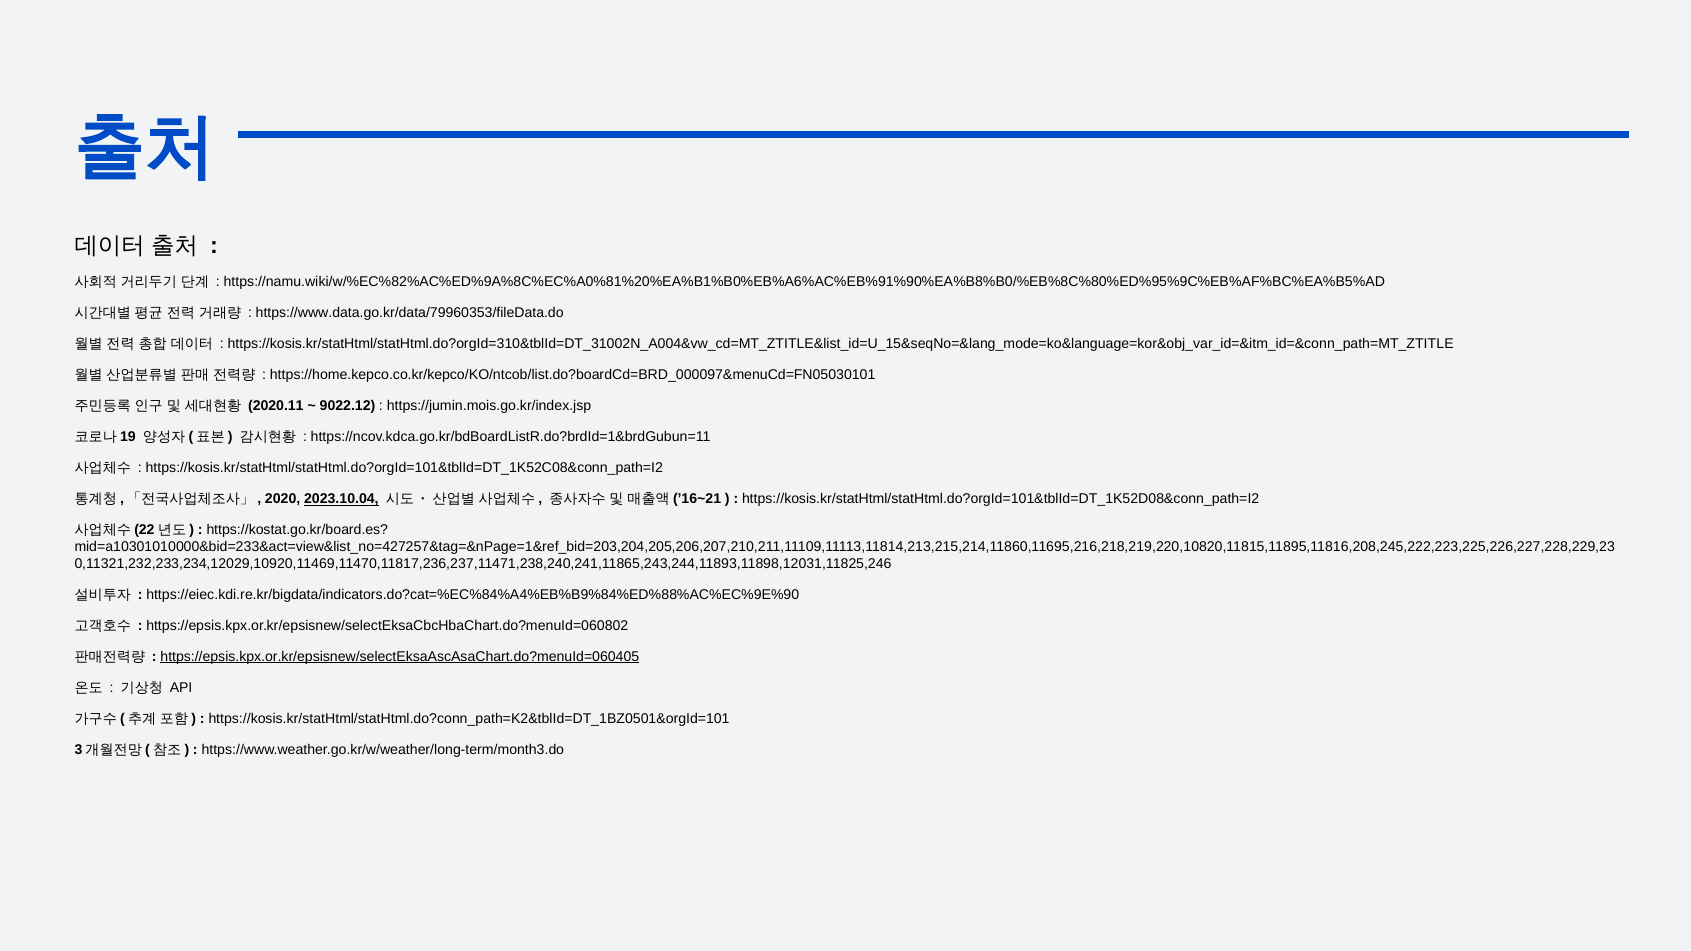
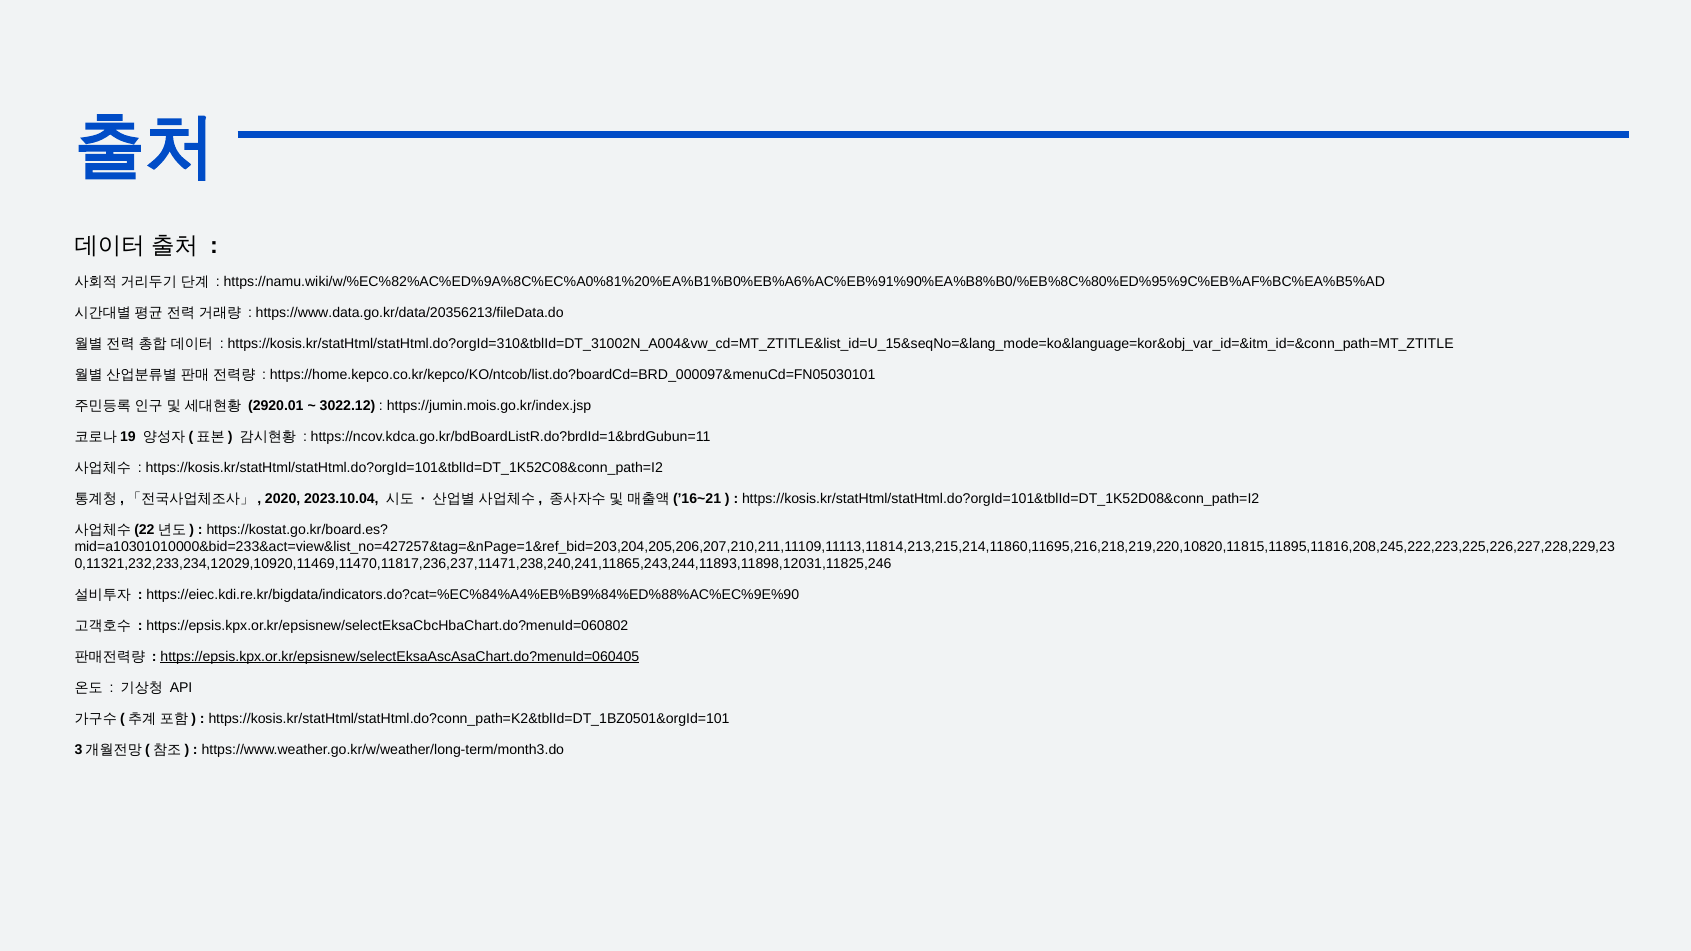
https://www.data.go.kr/data/79960353/fileData.do: https://www.data.go.kr/data/79960353/fileData.do -> https://www.data.go.kr/data/20356213/fileData.do (410, 313)
2020.11: 2020.11 -> 2920.01 (276, 406)
9022.12: 9022.12 -> 3022.12 (348, 406)
2023.10.04 underline: present -> none (341, 499)
